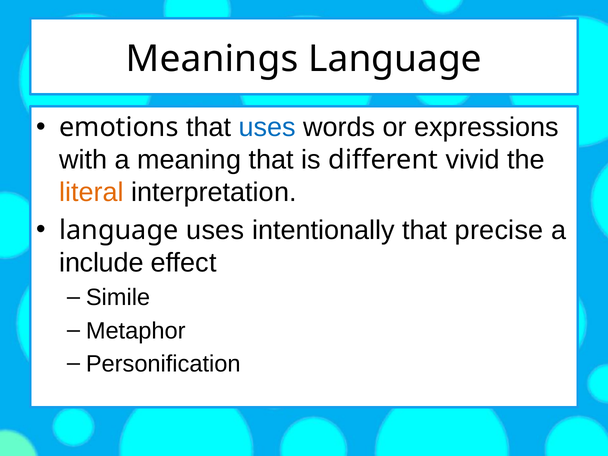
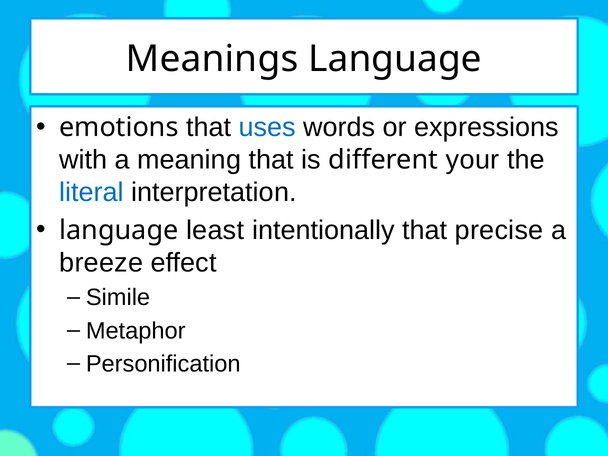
vivid: vivid -> your (473, 160)
literal colour: orange -> blue (92, 192)
language uses: uses -> least (215, 230)
include: include -> breeze (101, 263)
